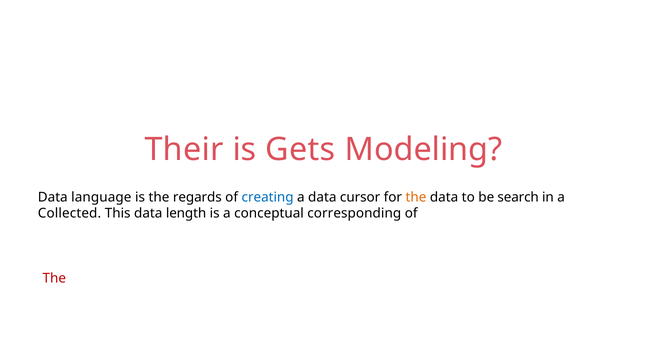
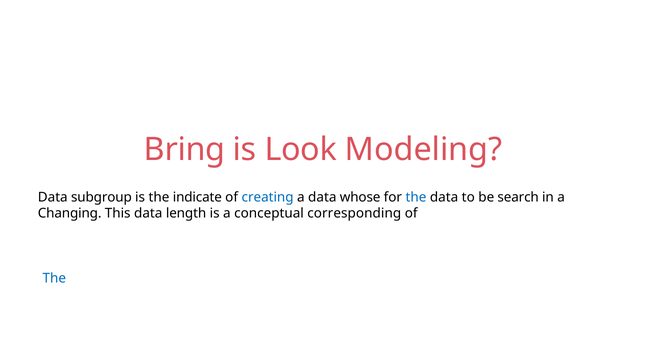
Their: Their -> Bring (184, 149)
Gets: Gets -> Look (301, 149)
language: language -> subgroup (101, 197)
regards: regards -> indicate (197, 197)
cursor: cursor -> whose (360, 197)
the colour: orange -> blue (416, 197)
Collected: Collected -> Changing (70, 213)
The colour: red -> blue (54, 278)
